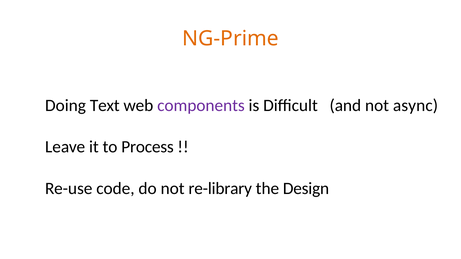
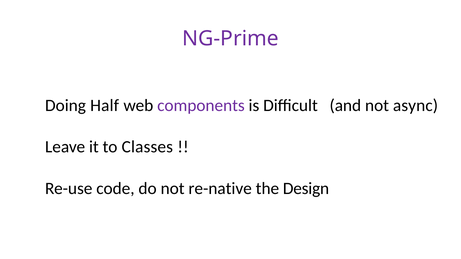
NG-Prime colour: orange -> purple (230, 39)
Text: Text -> Half (105, 106)
Process: Process -> Classes (147, 147)
re-library: re-library -> re-native (220, 189)
